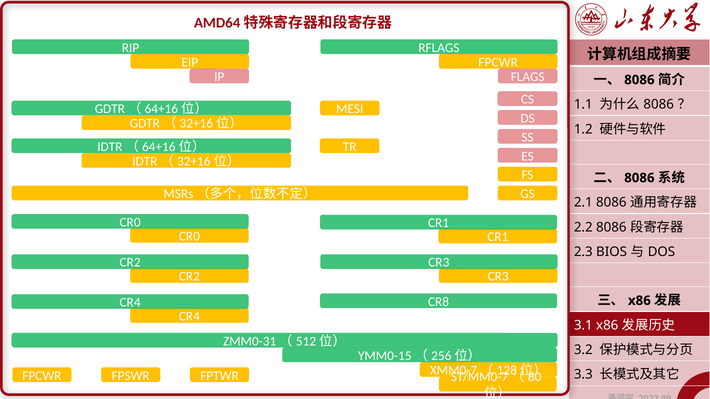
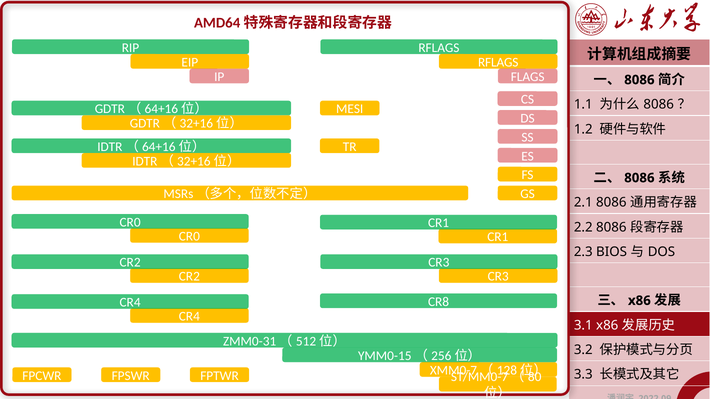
FPCWR: FPCWR -> RFLAGS (498, 62)
